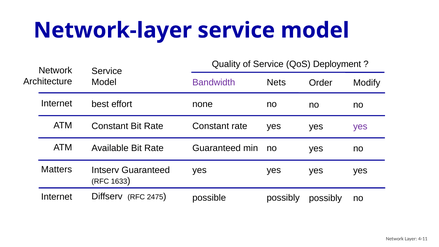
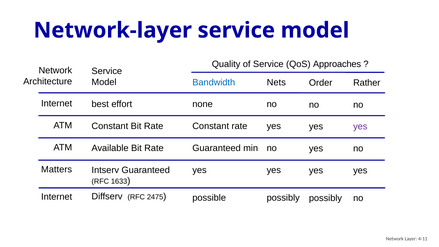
Deployment: Deployment -> Approaches (337, 64)
Bandwidth colour: purple -> blue (214, 82)
Modify: Modify -> Rather (367, 83)
